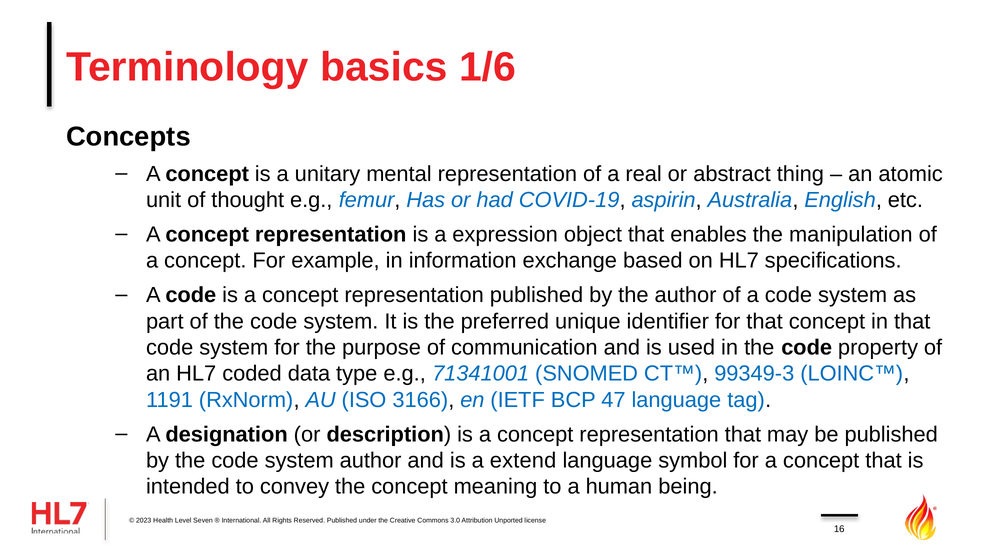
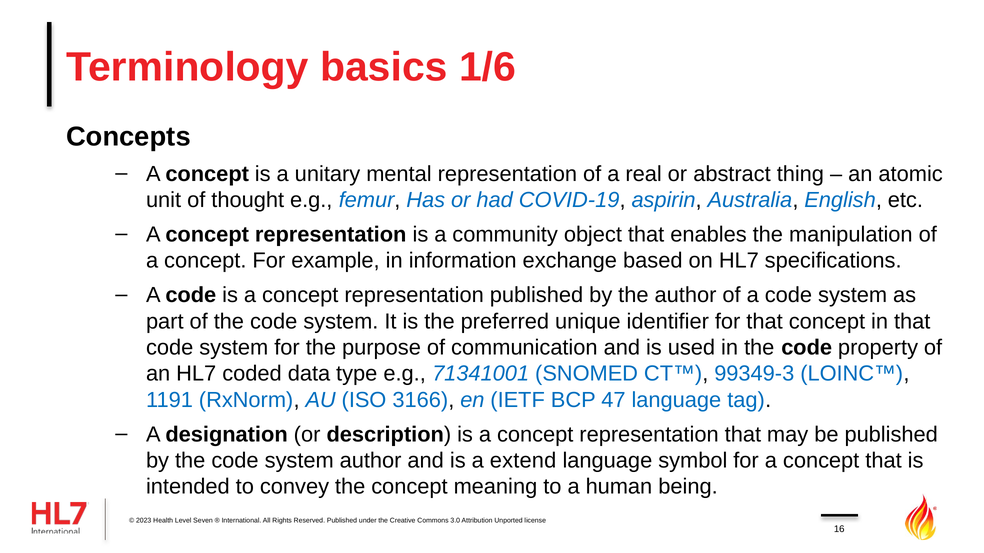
expression: expression -> community (505, 235)
